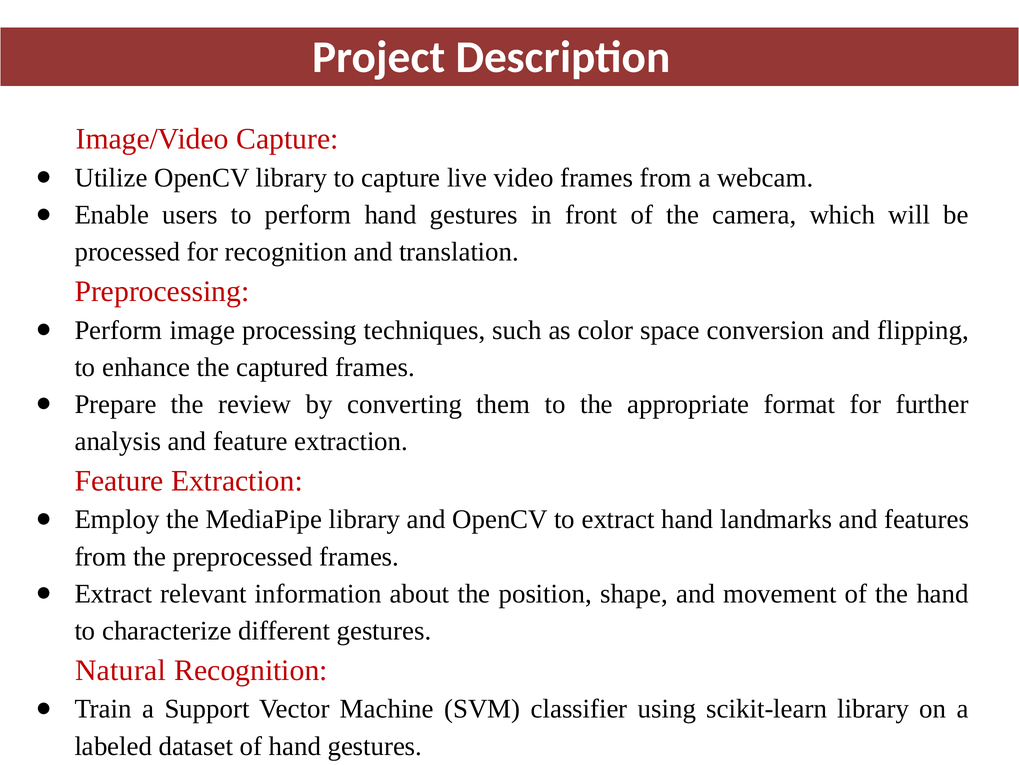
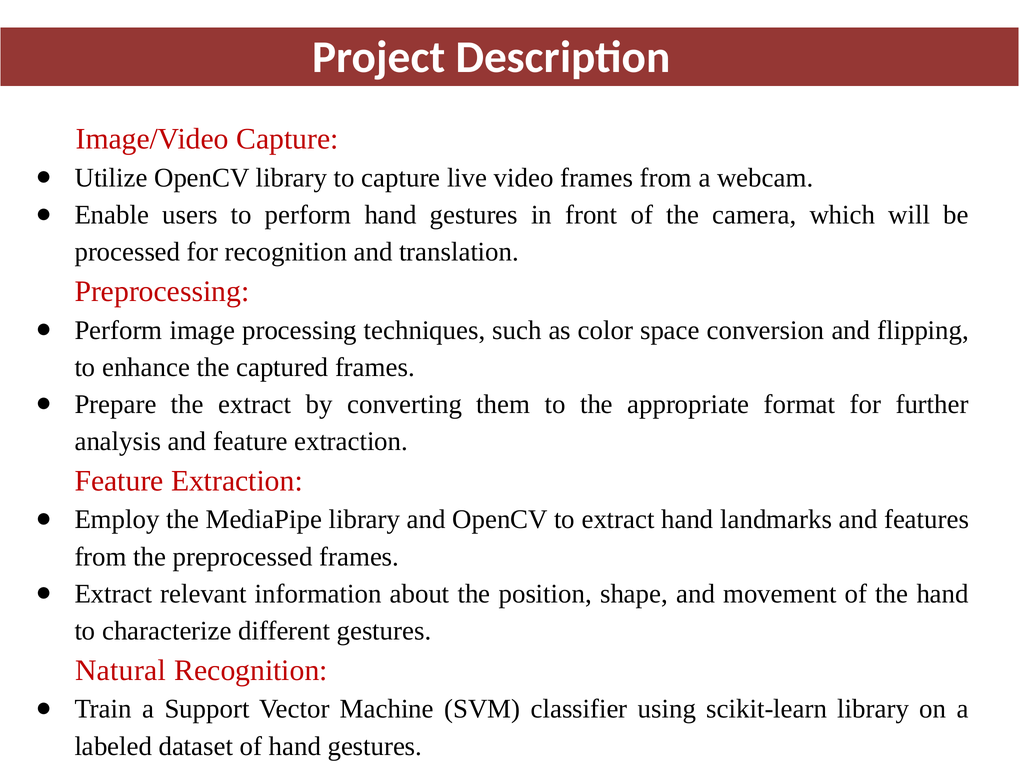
the review: review -> extract (255, 404)
